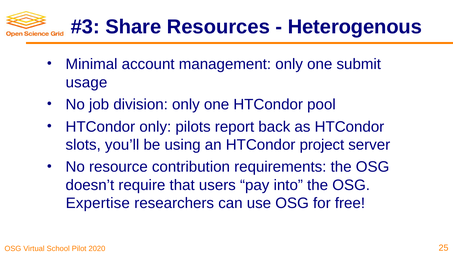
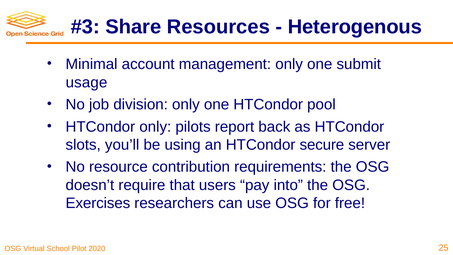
project: project -> secure (322, 145)
Expertise: Expertise -> Exercises (98, 203)
